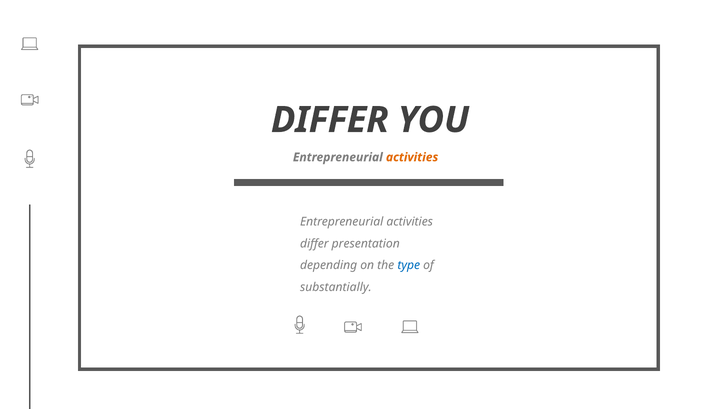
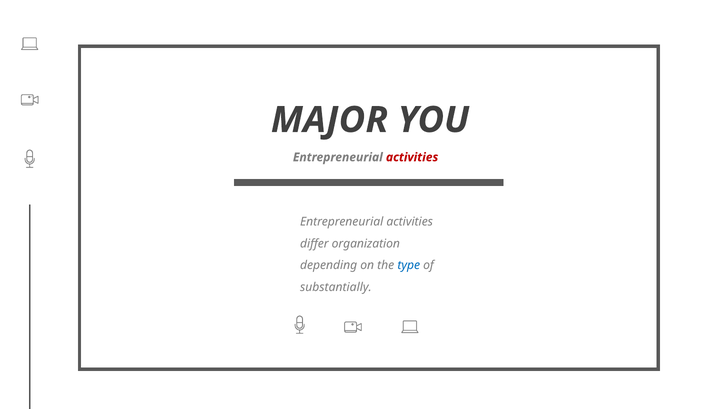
DIFFER: DIFFER -> MAJOR (329, 120)
activities colour: orange -> red (412, 157)
presentation: presentation -> organization (366, 244)
